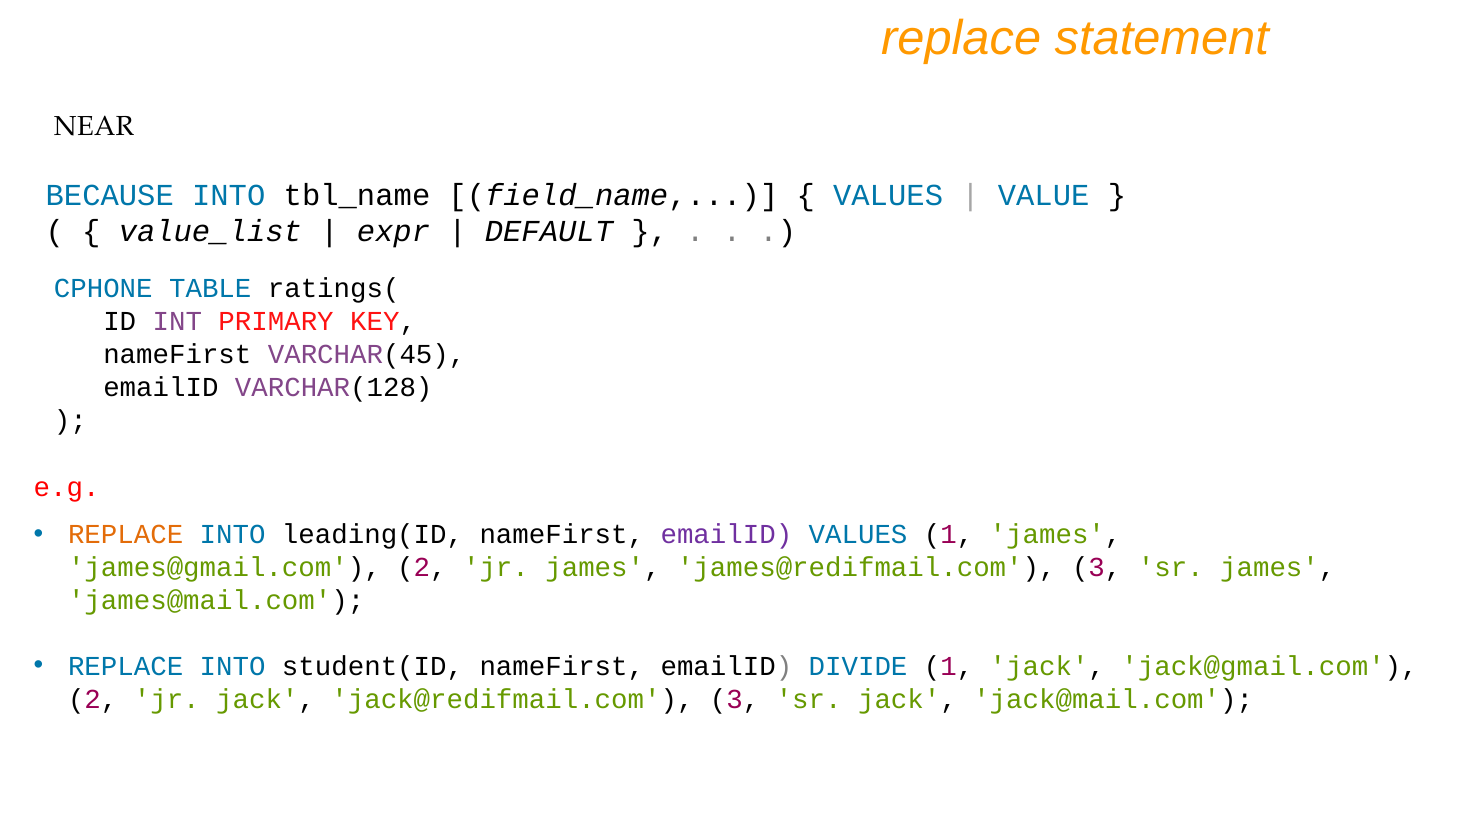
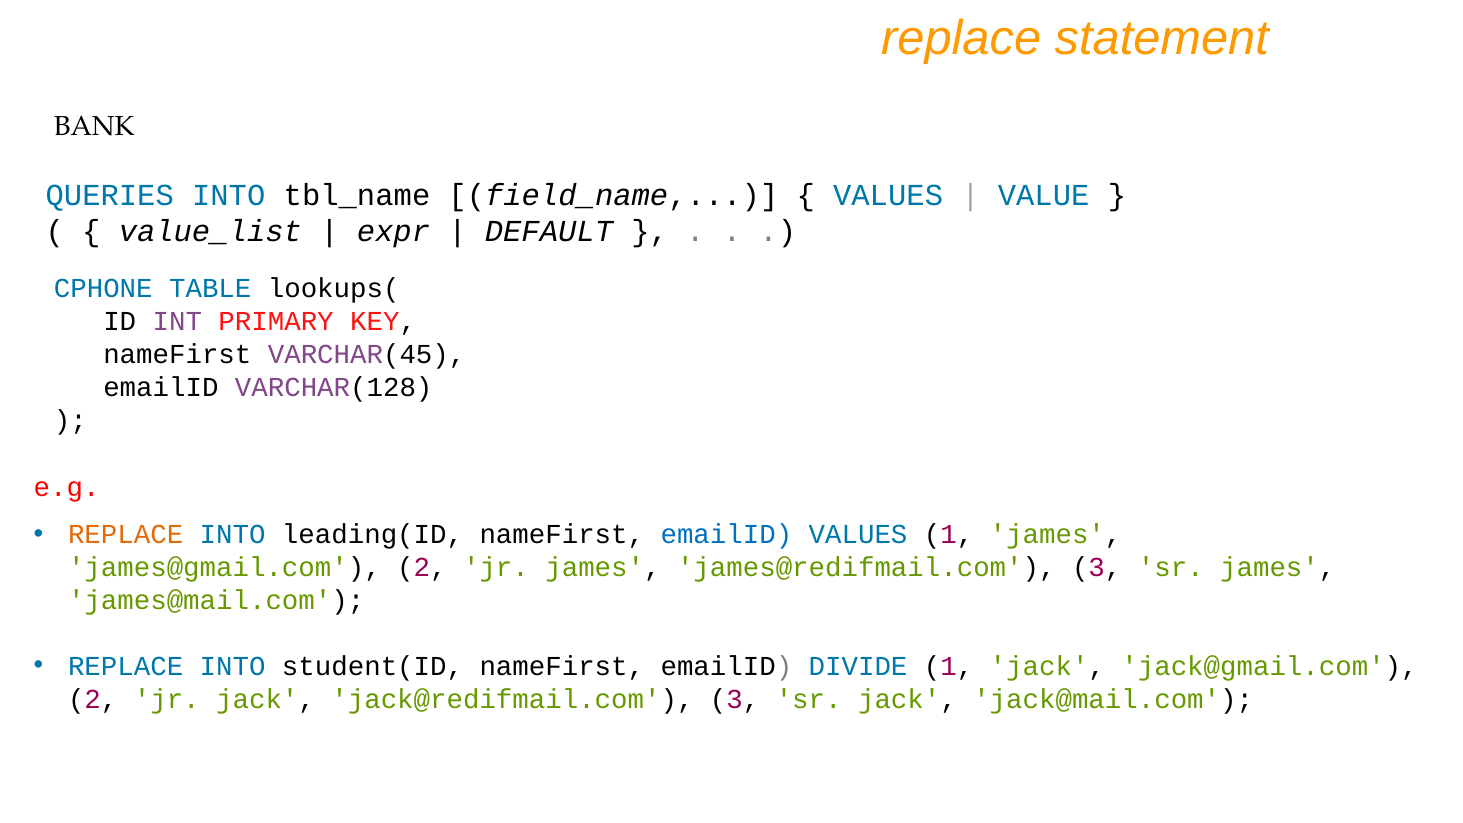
NEAR: NEAR -> BANK (94, 126)
BECAUSE: BECAUSE -> QUERIES (110, 195)
ratings(: ratings( -> lookups( (334, 288)
emailID colour: purple -> blue (726, 535)
